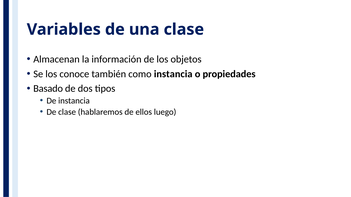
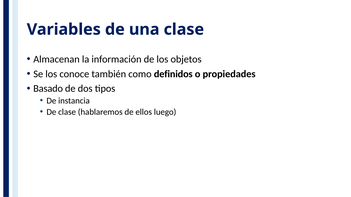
como instancia: instancia -> definidos (173, 74)
